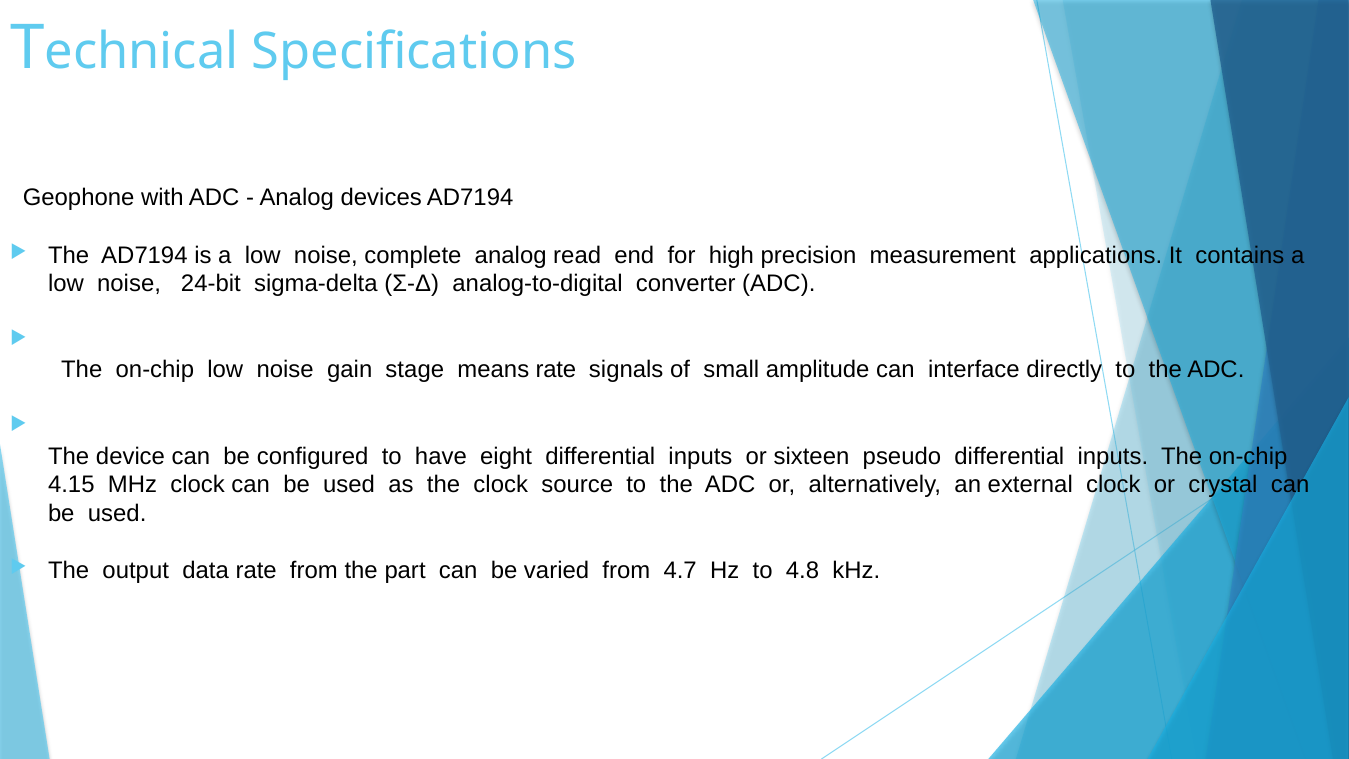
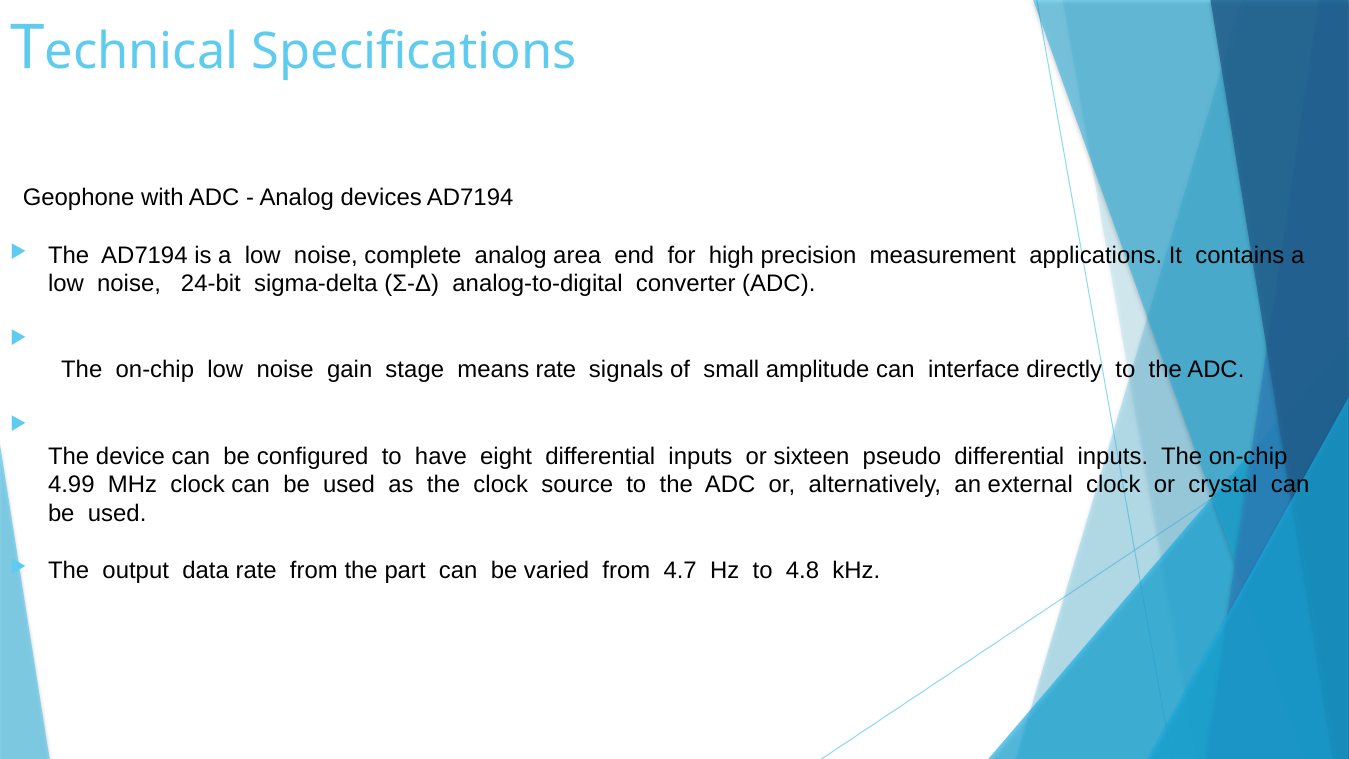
read: read -> area (577, 255)
4.15: 4.15 -> 4.99 (71, 485)
